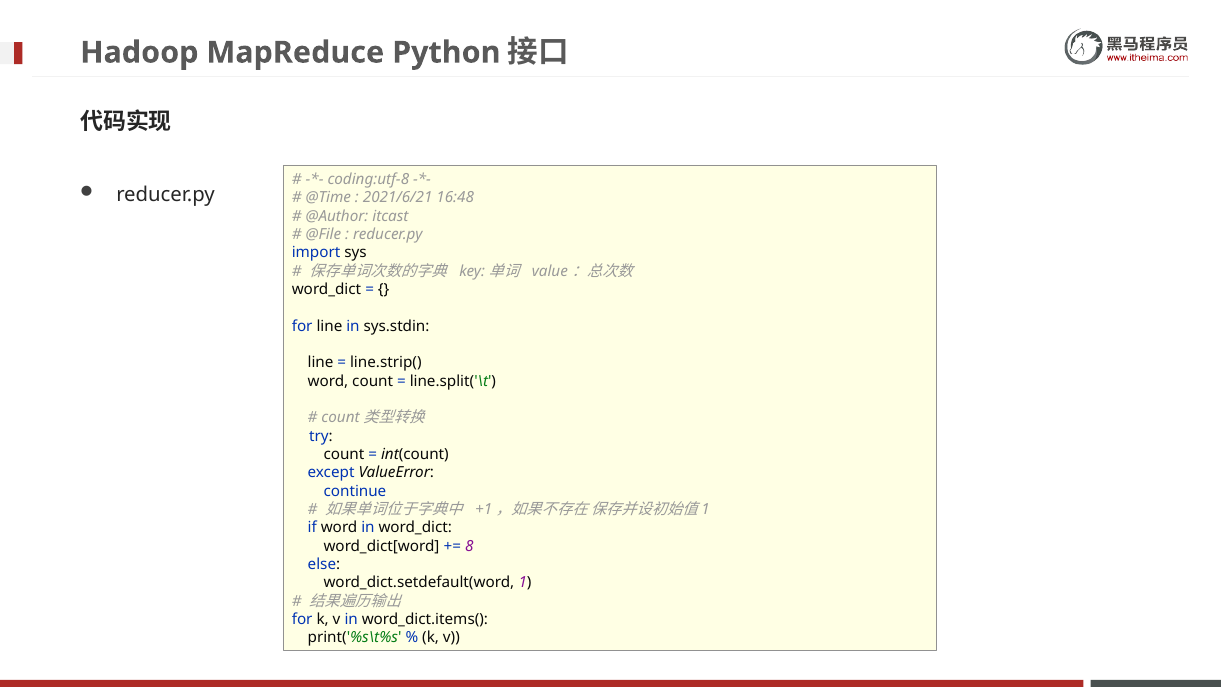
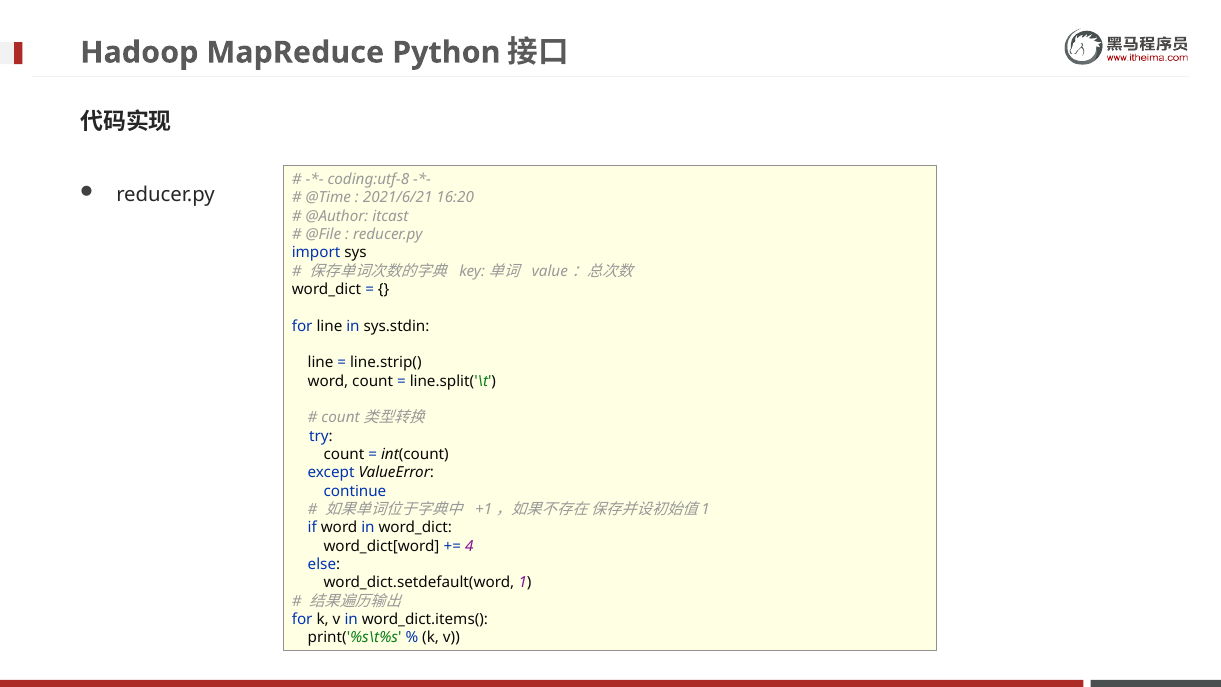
16:48: 16:48 -> 16:20 (455, 198)
8: 8 -> 4 (469, 546)
